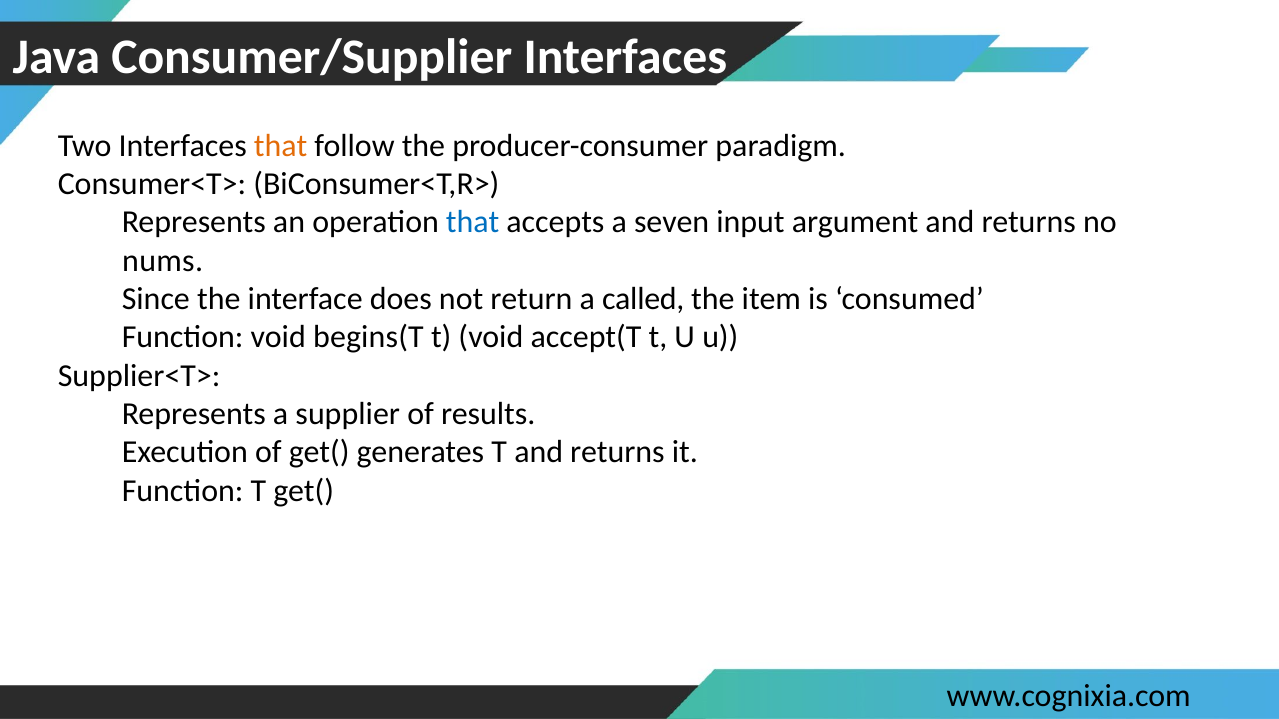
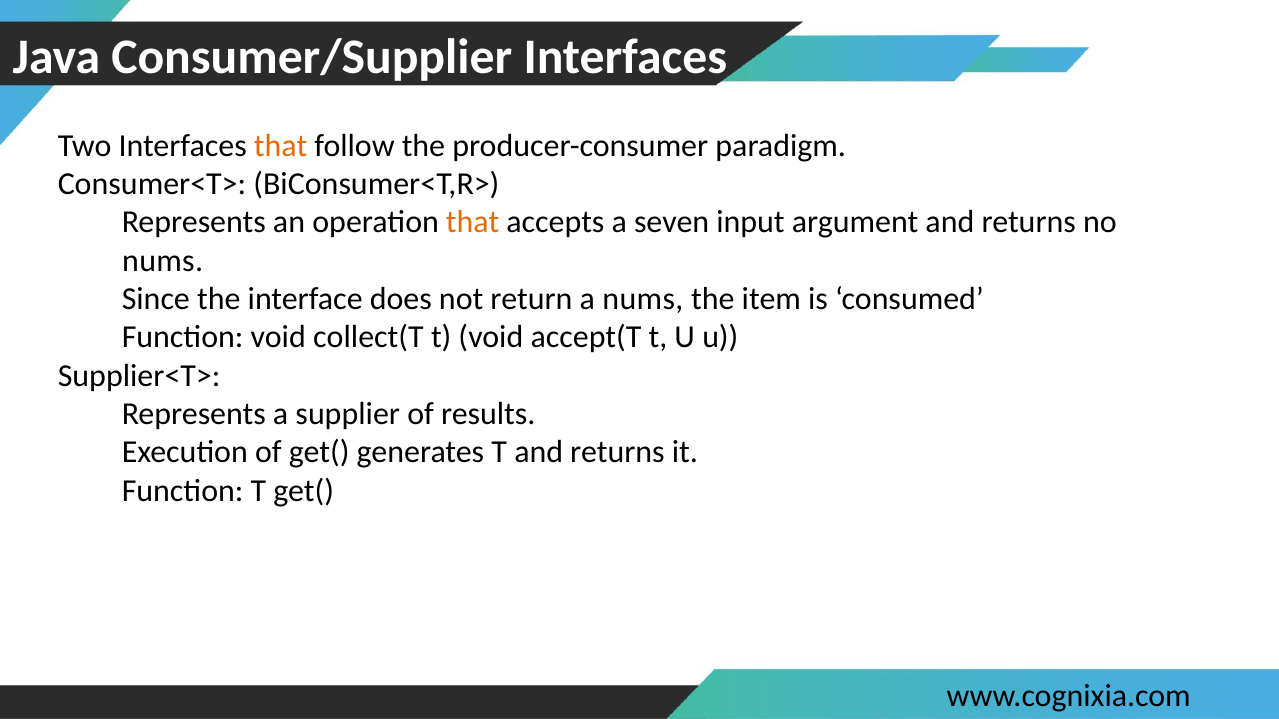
that colour: blue -> orange (473, 222)
a called: called -> nums (643, 299)
begins(T: begins(T -> collect(T (368, 338)
